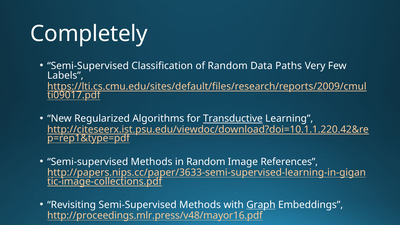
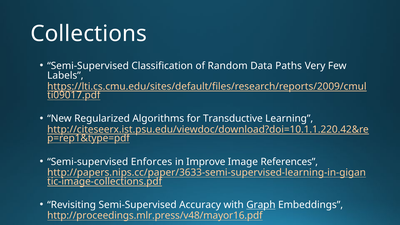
Completely: Completely -> Collections (89, 34)
Transductive underline: present -> none (233, 119)
Methods: Methods -> Enforces (152, 162)
in Random: Random -> Improve (206, 162)
Revisiting Semi-Supervised Methods: Methods -> Accuracy (200, 205)
